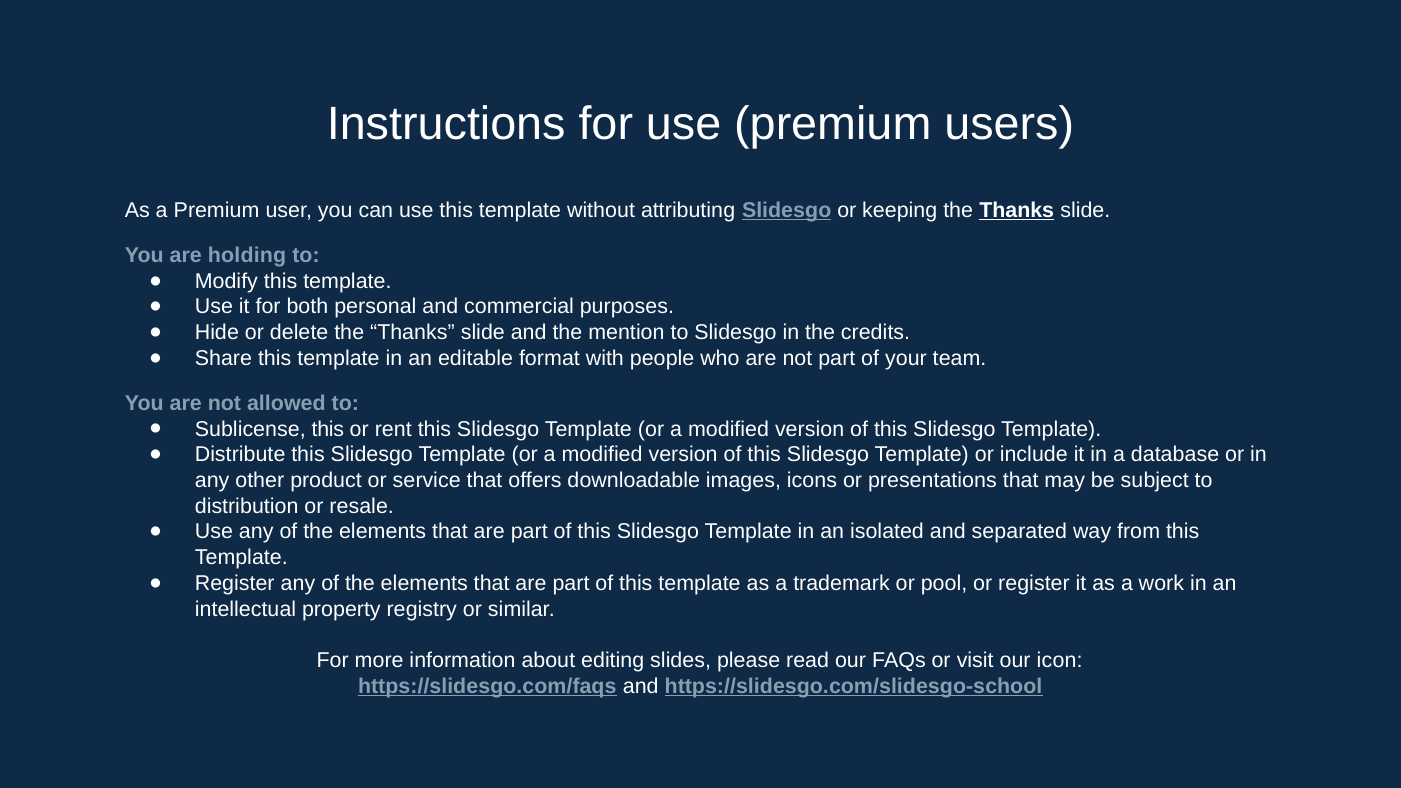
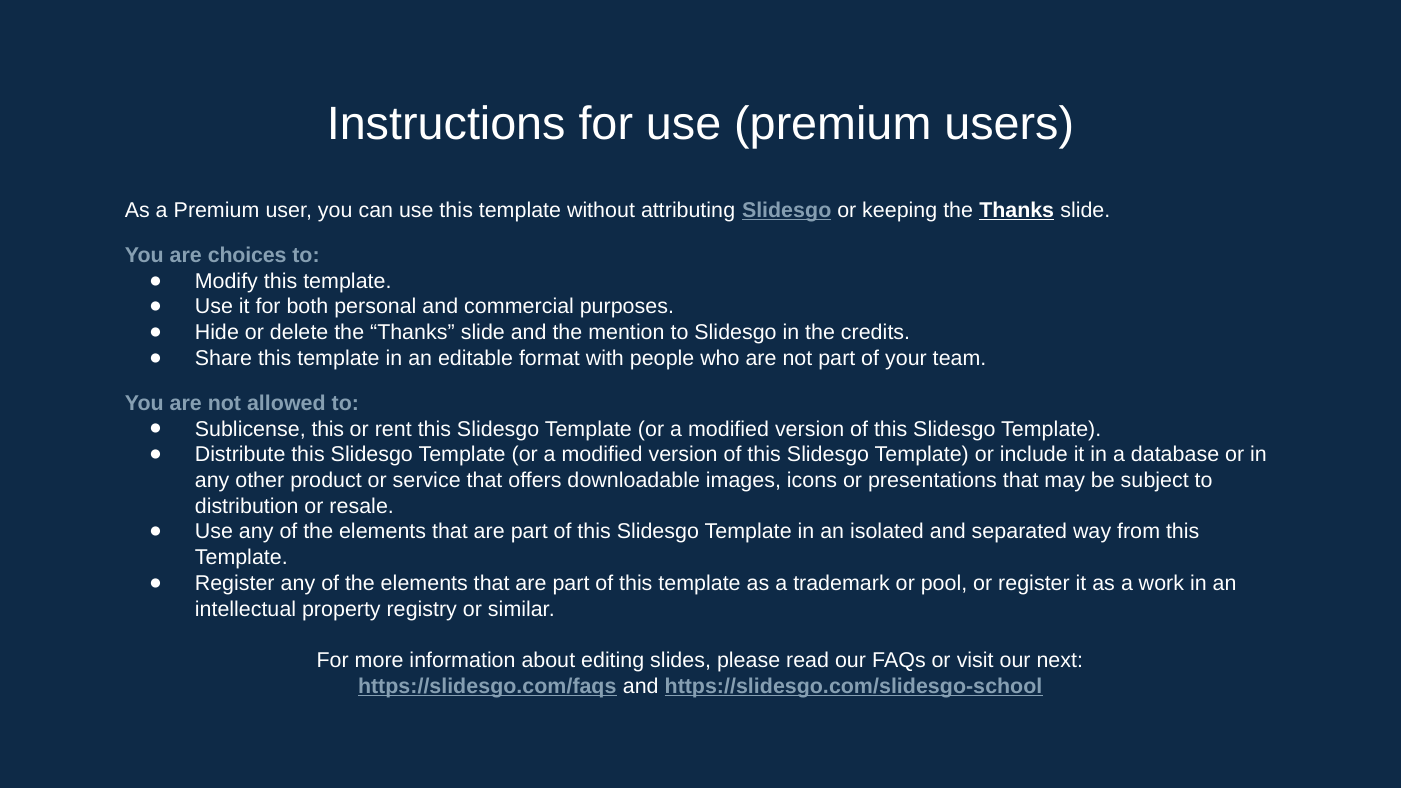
holding: holding -> choices (247, 255)
icon: icon -> next (1060, 661)
